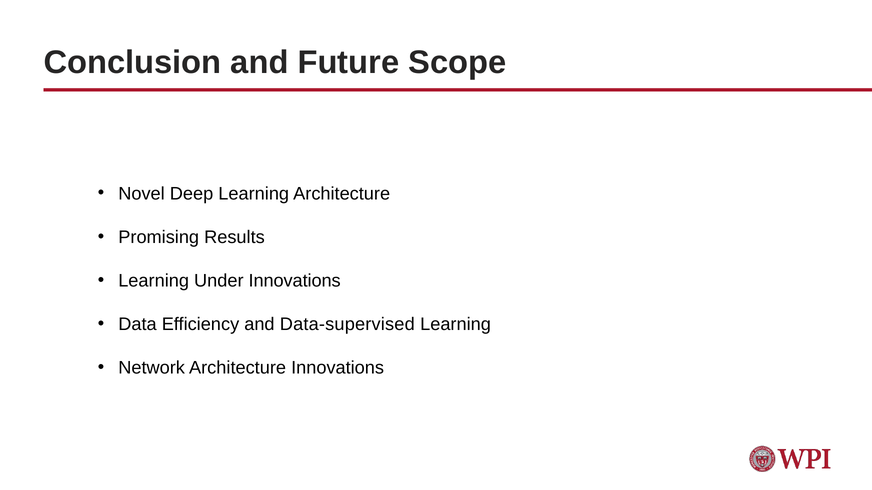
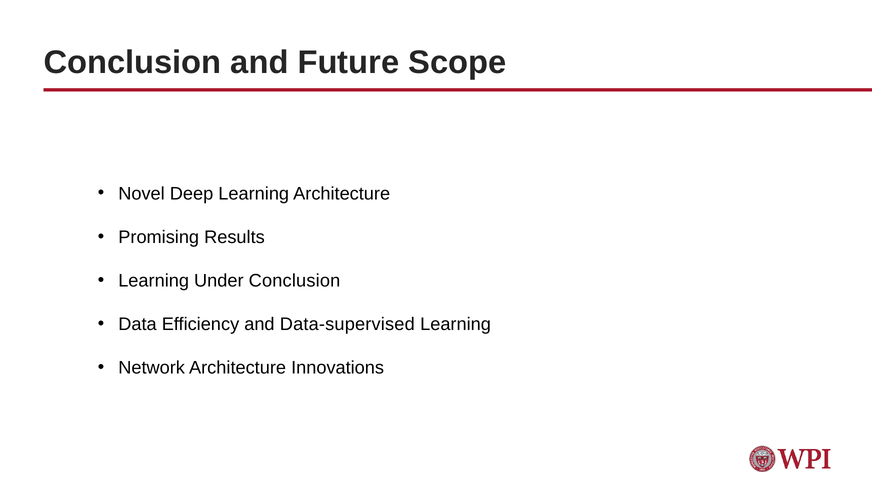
Under Innovations: Innovations -> Conclusion (295, 281)
